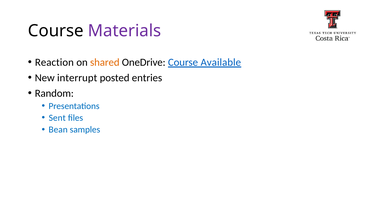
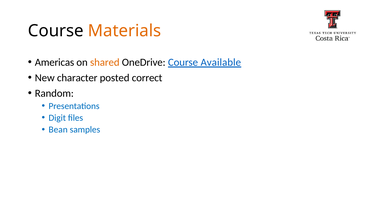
Materials colour: purple -> orange (125, 31)
Reaction: Reaction -> Americas (54, 62)
interrupt: interrupt -> character (77, 78)
entries: entries -> correct (147, 78)
Sent: Sent -> Digit (57, 117)
